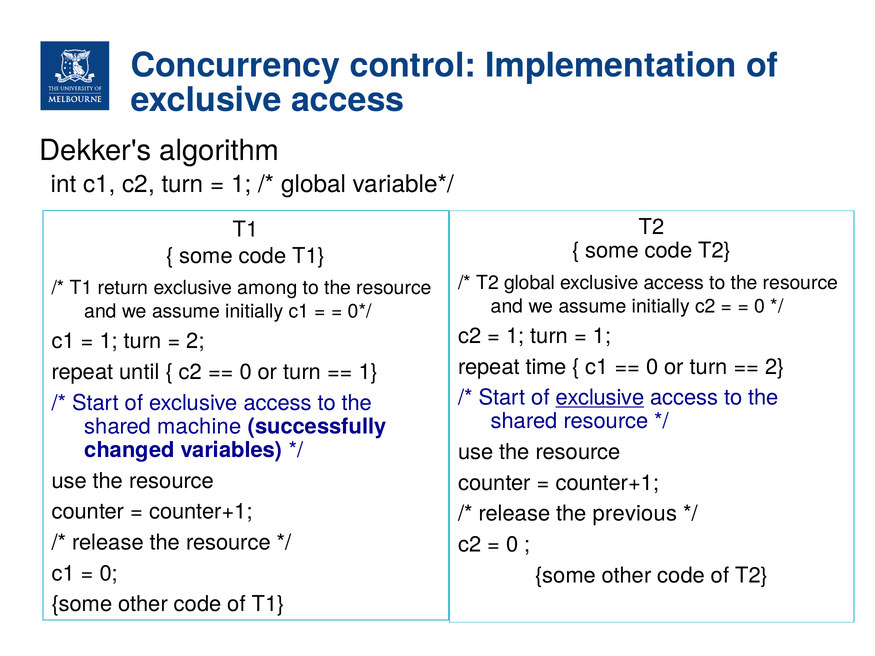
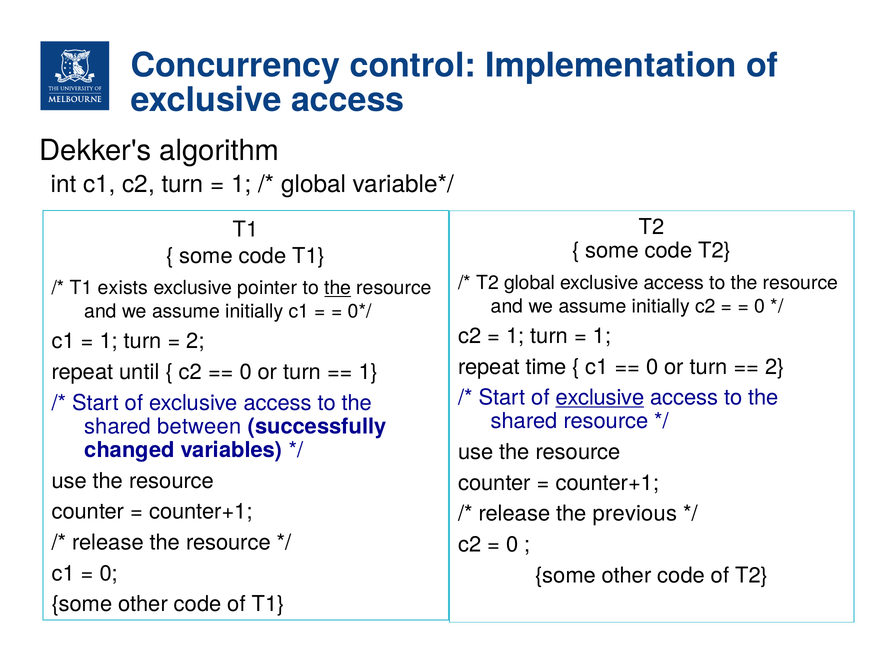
return: return -> exists (123, 288)
among: among -> pointer (267, 288)
the underline: none -> present (338, 288)
machine: machine -> between (199, 427)
